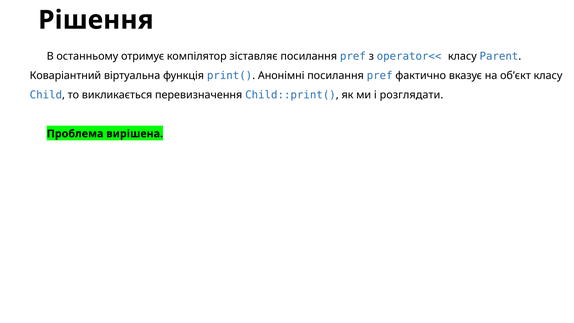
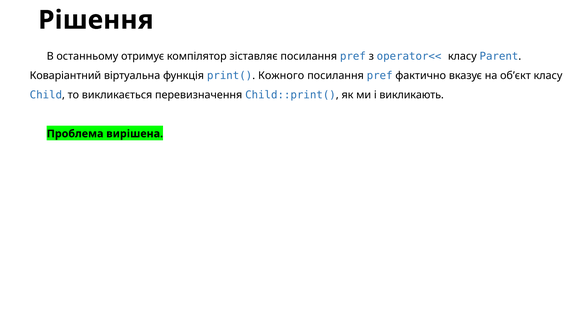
Анонімні: Анонімні -> Кожного (281, 76)
розглядати: розглядати -> викликають (412, 95)
